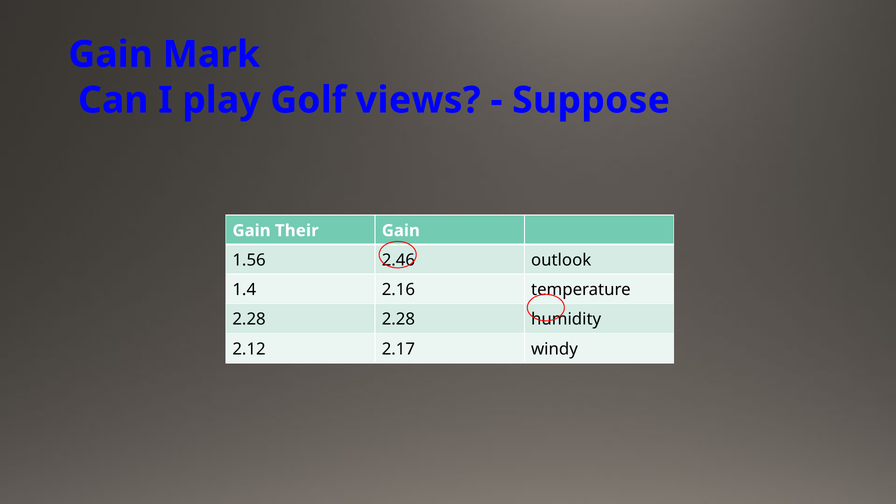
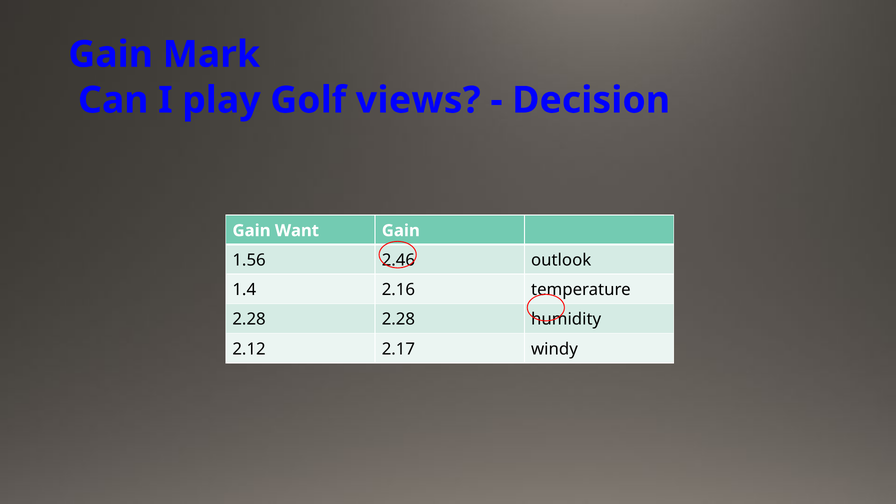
Suppose: Suppose -> Decision (591, 100)
Their: Their -> Want (297, 231)
